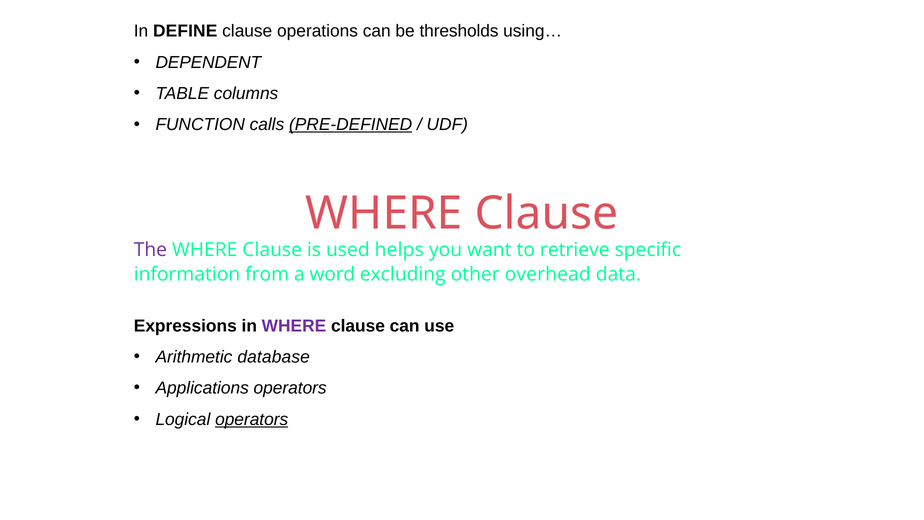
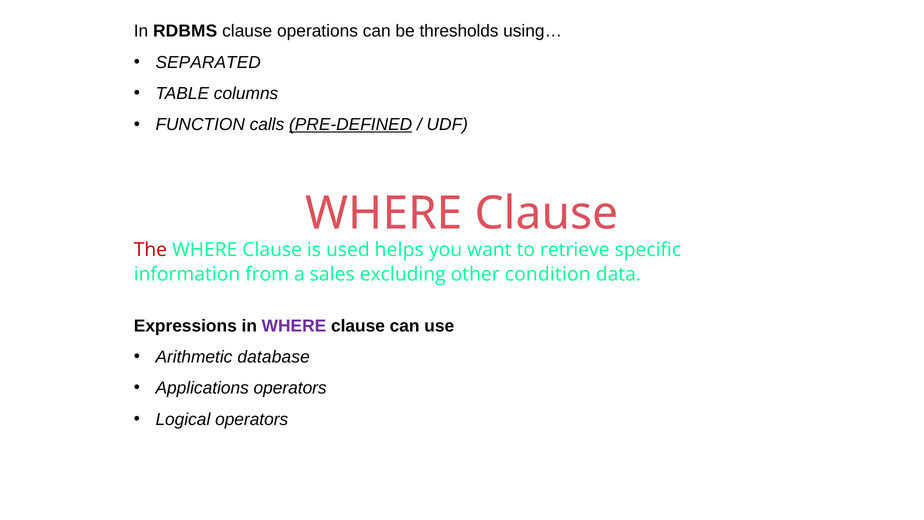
DEFINE: DEFINE -> RDBMS (185, 31)
DEPENDENT: DEPENDENT -> SEPARATED (208, 62)
The colour: purple -> red (150, 250)
word: word -> sales (332, 274)
overhead: overhead -> condition (548, 274)
operators underline: present -> none (252, 419)
